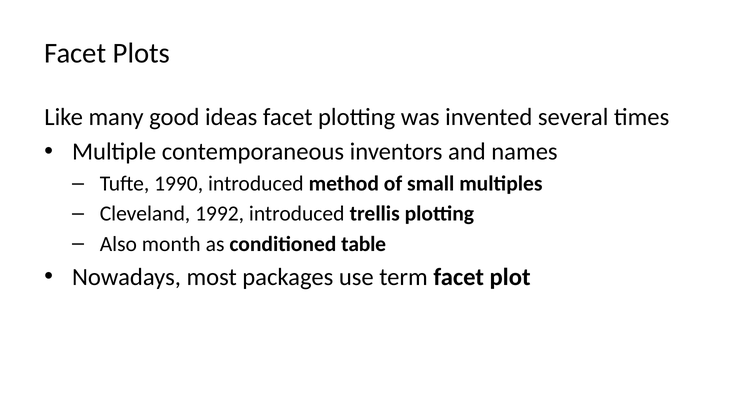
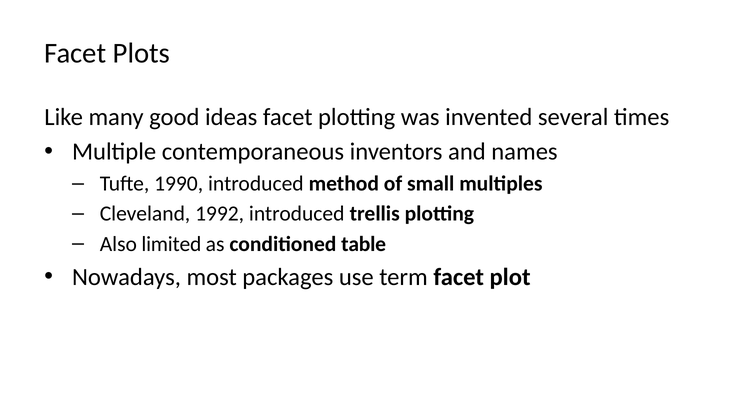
month: month -> limited (171, 244)
